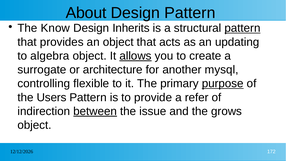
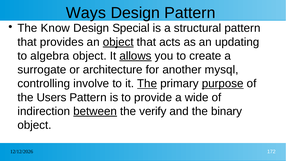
About: About -> Ways (86, 13)
Inherits: Inherits -> Special (131, 28)
pattern underline: present -> none (242, 28)
object underline: none -> present (118, 42)
flexible: flexible -> involve (91, 84)
The underline: none -> present (147, 84)
refer: refer -> wide (197, 97)
issue: issue -> verify (153, 111)
grows: grows -> binary (227, 111)
